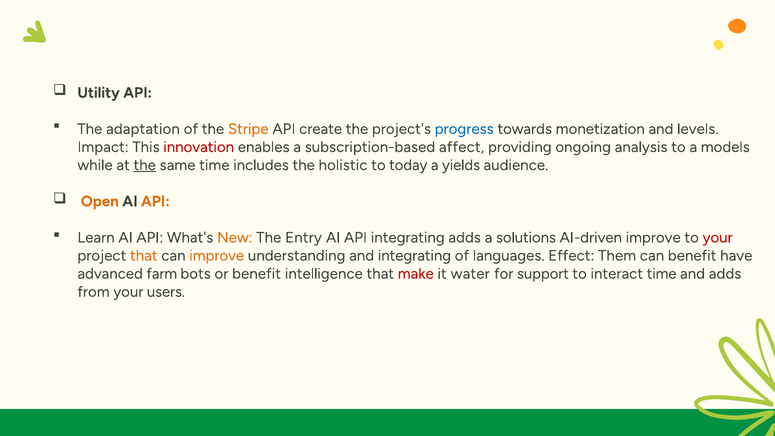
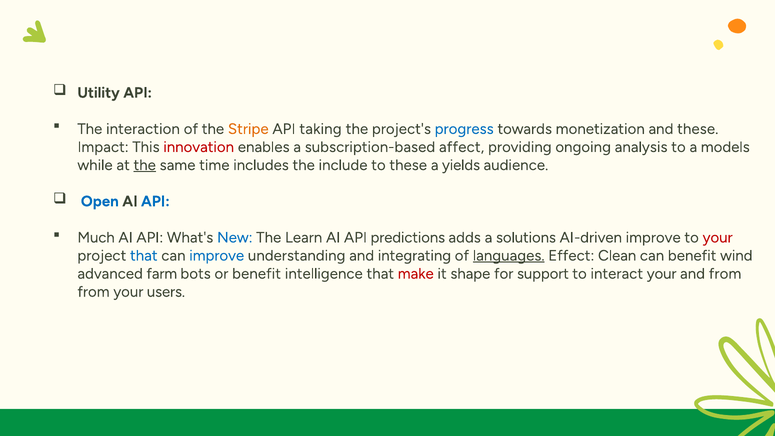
adaptation: adaptation -> interaction (143, 129)
create: create -> taking (321, 129)
and levels: levels -> these (698, 129)
holistic: holistic -> include (343, 165)
to today: today -> these (408, 165)
Open colour: orange -> blue (100, 201)
API colour: orange -> blue (155, 201)
Learn: Learn -> Much (96, 237)
New colour: orange -> blue (235, 237)
Entry: Entry -> Learn (304, 237)
API integrating: integrating -> predictions (408, 237)
that colour: orange -> blue (144, 256)
improve colour: orange -> blue (217, 256)
languages underline: none -> present (509, 256)
Them: Them -> Clean (617, 256)
have: have -> wind (736, 256)
water: water -> shape (470, 274)
interact time: time -> your (662, 274)
and adds: adds -> from (725, 274)
